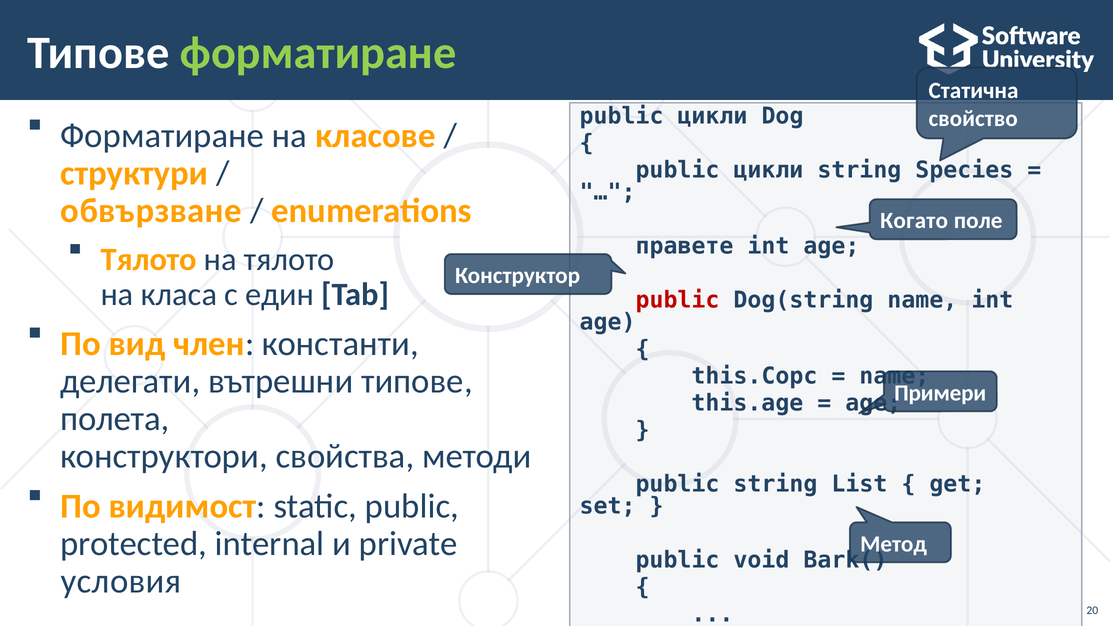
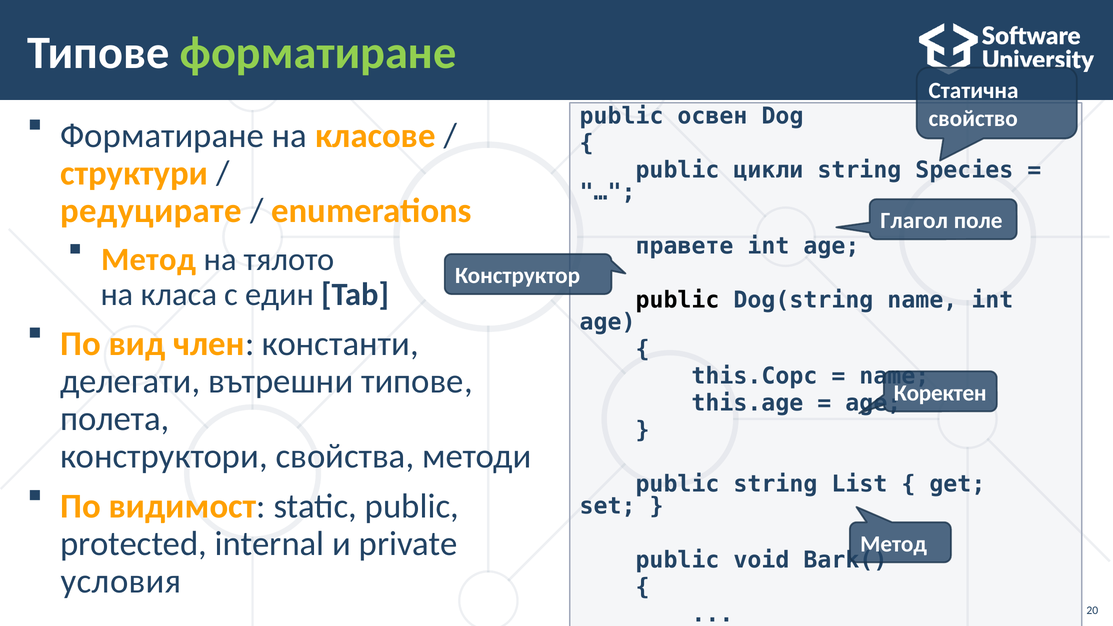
цикли: цикли -> освен (712, 116)
обвързване: обвързване -> редуцирате (151, 211)
Когато: Когато -> Глагол (914, 221)
Тялото: Тялото -> Метод (148, 259)
public colour: red -> black (677, 300)
Примери: Примери -> Коректен (940, 393)
